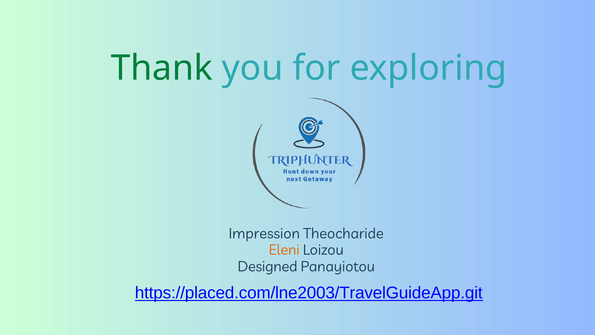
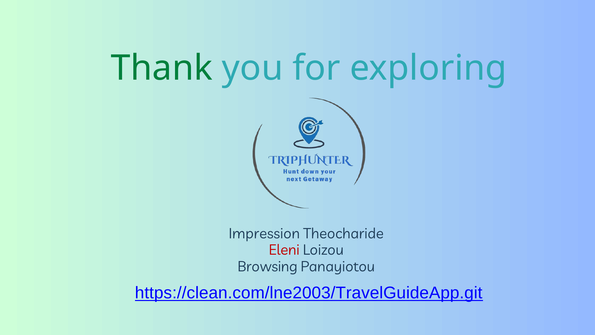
Eleni colour: orange -> red (284, 250)
Designed: Designed -> Browsing (268, 266)
https://placed.com/lne2003/TravelGuideApp.git: https://placed.com/lne2003/TravelGuideApp.git -> https://clean.com/lne2003/TravelGuideApp.git (309, 293)
